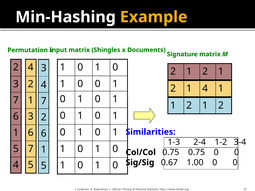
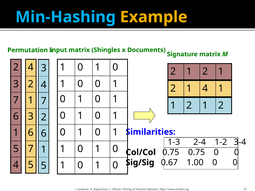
Min-Hashing colour: white -> light blue (66, 17)
